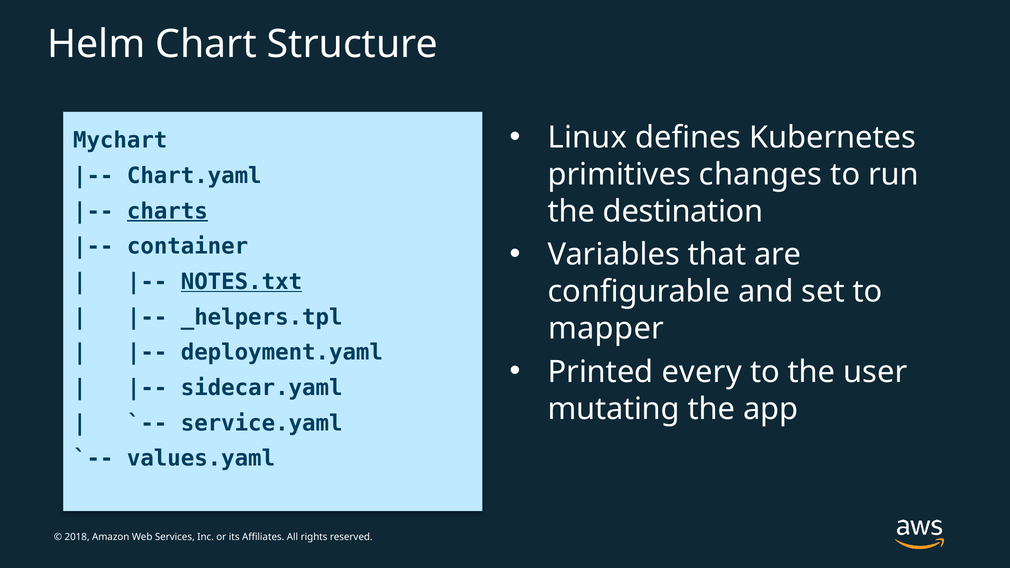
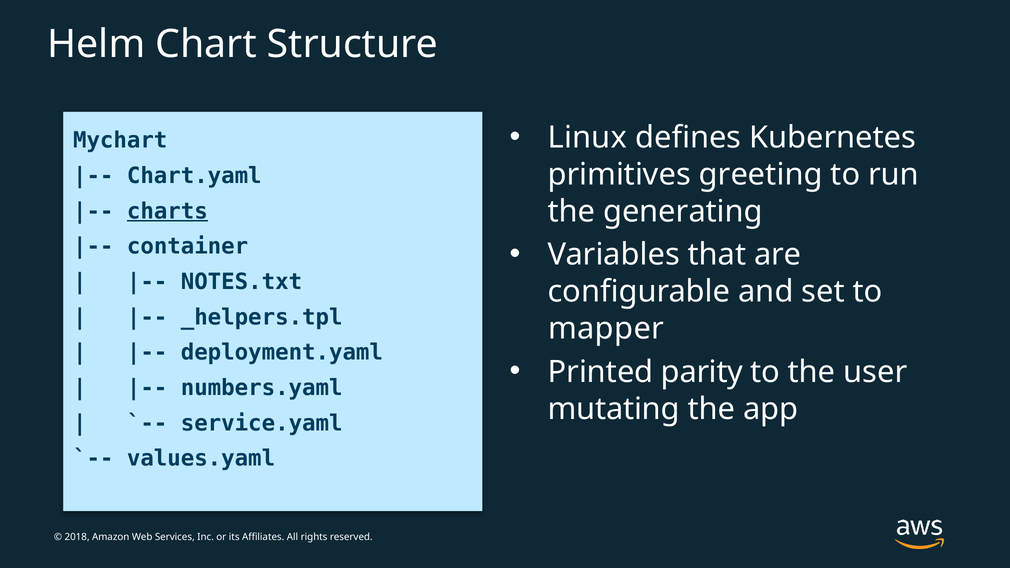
changes: changes -> greeting (761, 175)
destination: destination -> generating (683, 212)
NOTES.txt underline: present -> none (241, 282)
every: every -> parity (702, 372)
sidecar.yaml: sidecar.yaml -> numbers.yaml (262, 388)
